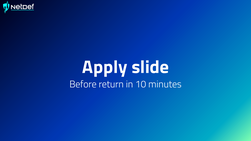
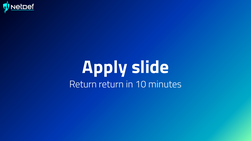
Before: Before -> Return (83, 84)
